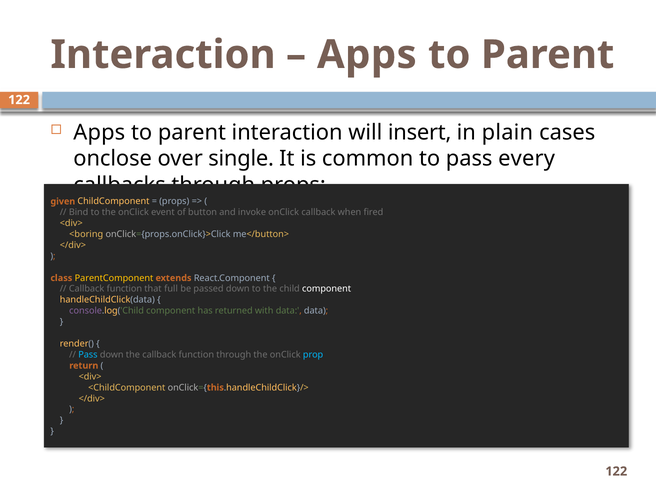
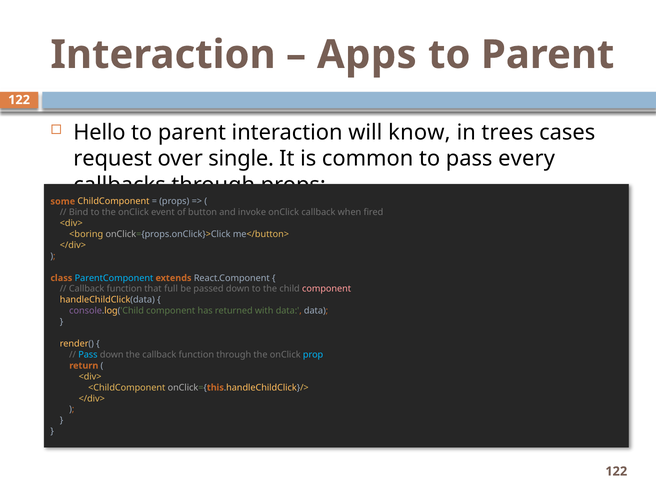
Apps: Apps -> Hello (99, 132)
insert: insert -> know (419, 132)
plain: plain -> trees (508, 132)
onclose: onclose -> request (113, 159)
given: given -> some (63, 201)
ParentComponent colour: yellow -> light blue (114, 278)
component colour: white -> pink (327, 289)
